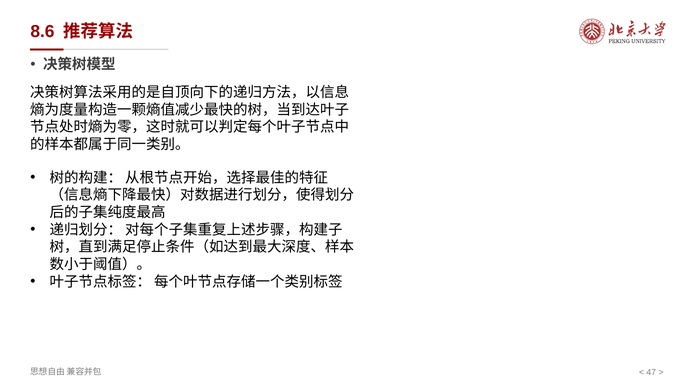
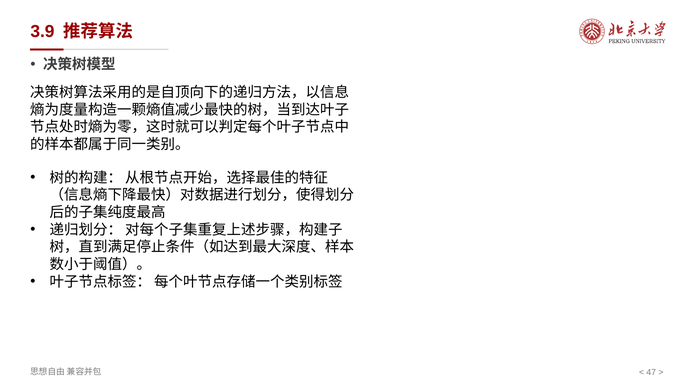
8.6: 8.6 -> 3.9 (42, 31)
